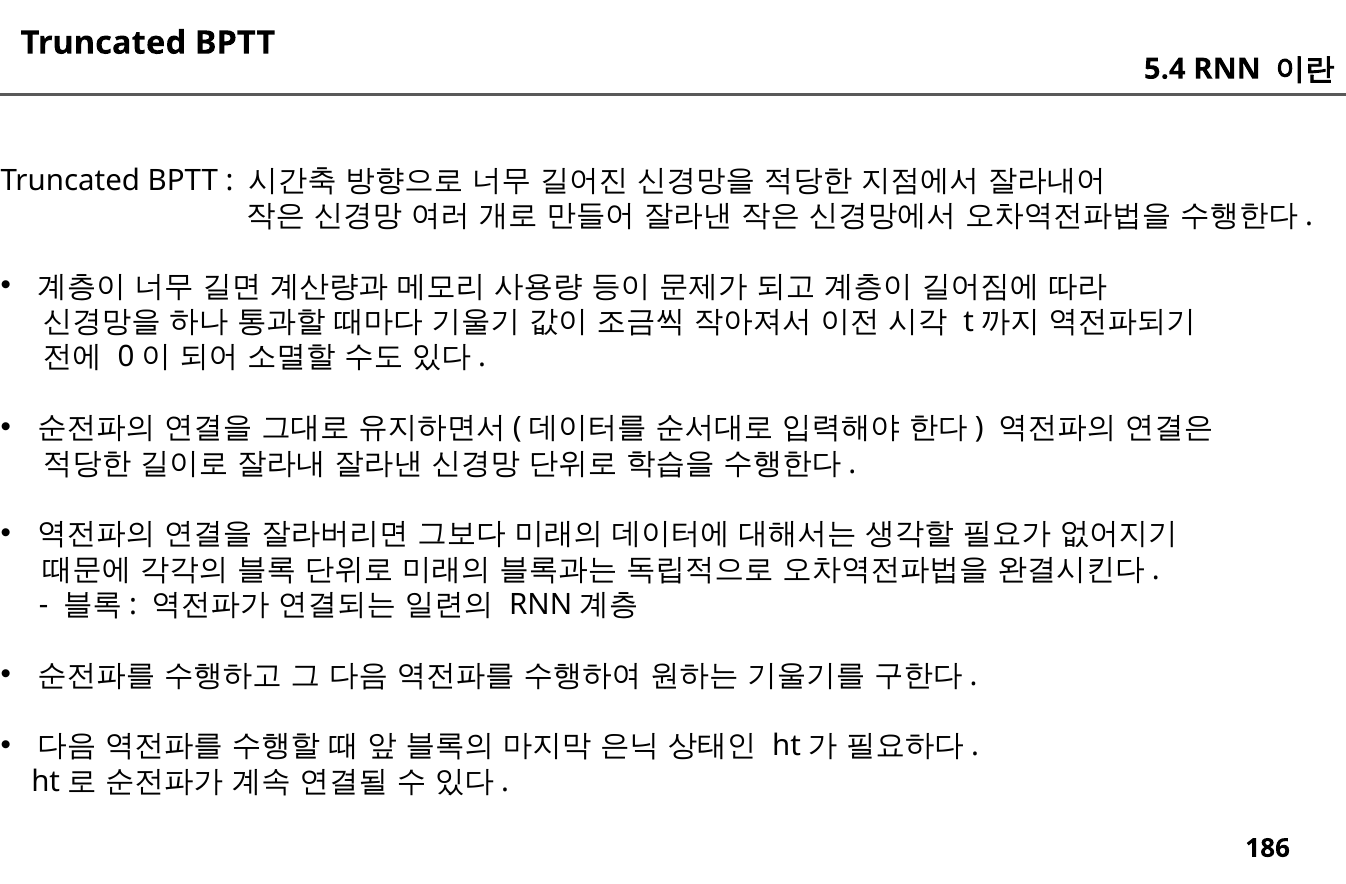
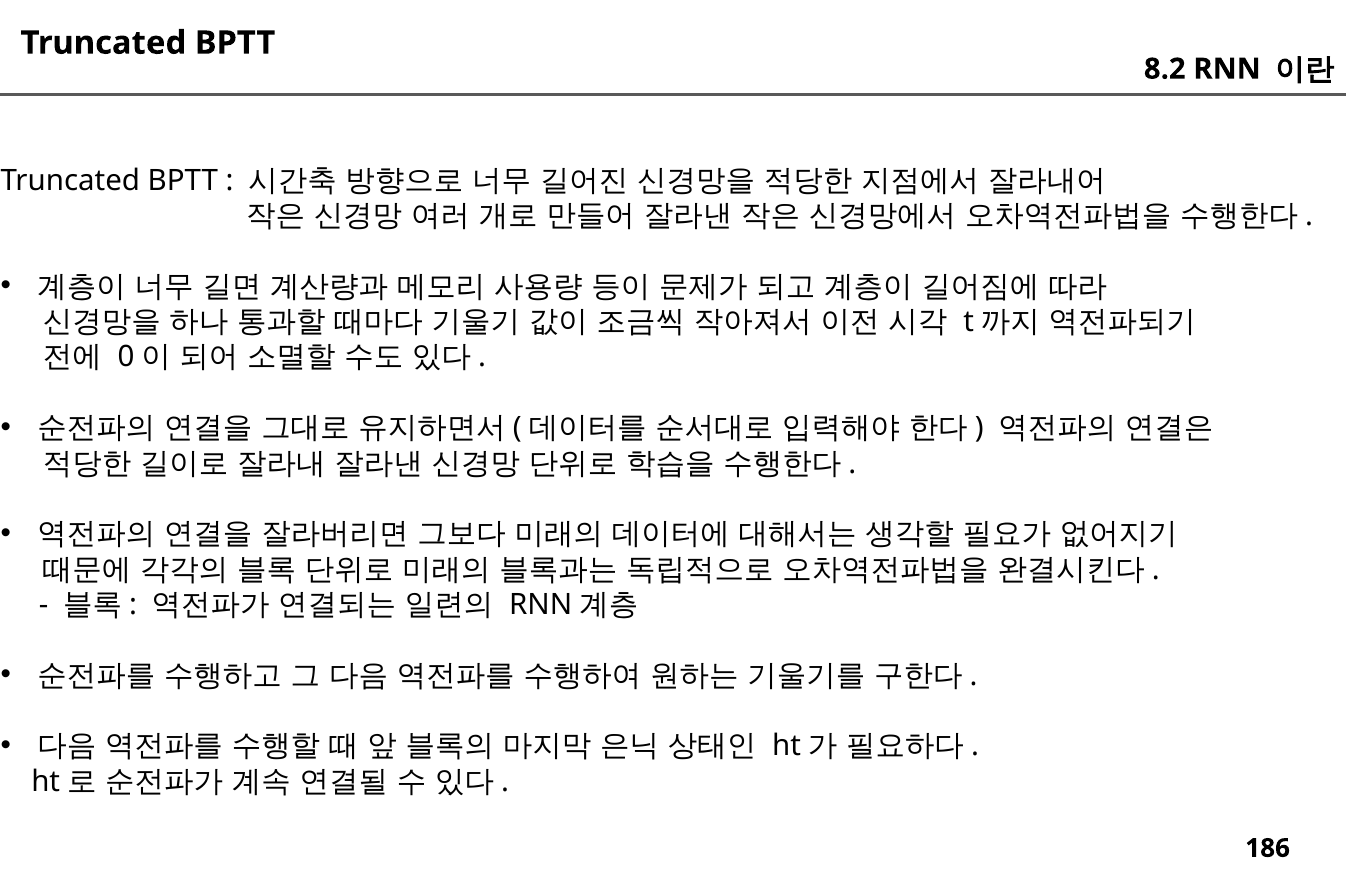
5.4: 5.4 -> 8.2 (1165, 69)
